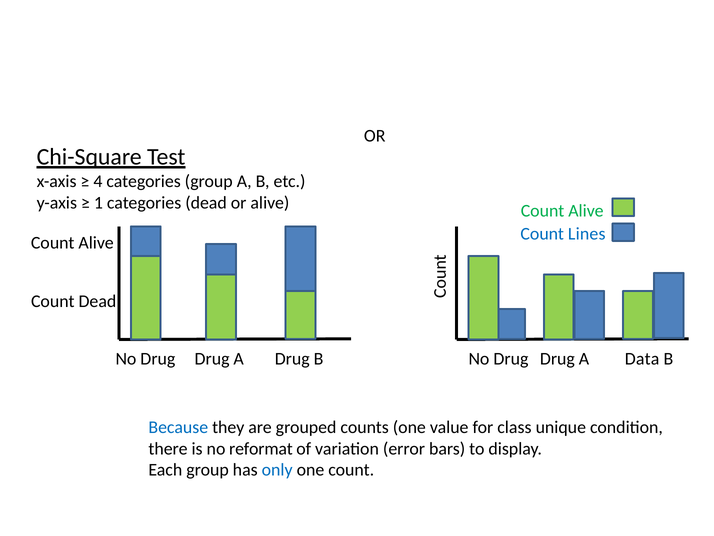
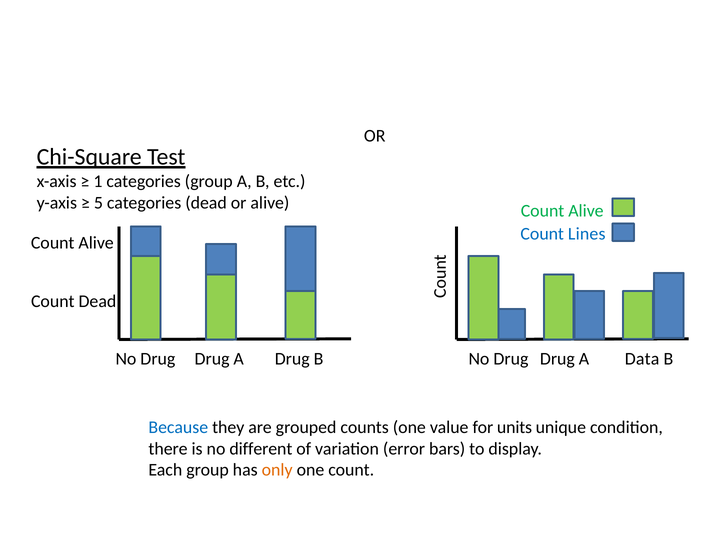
4: 4 -> 1 (98, 181)
1: 1 -> 5 (98, 203)
class: class -> units (515, 427)
reformat: reformat -> different (261, 448)
only colour: blue -> orange (277, 470)
